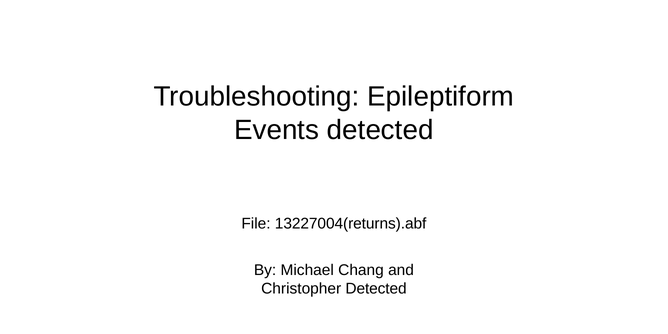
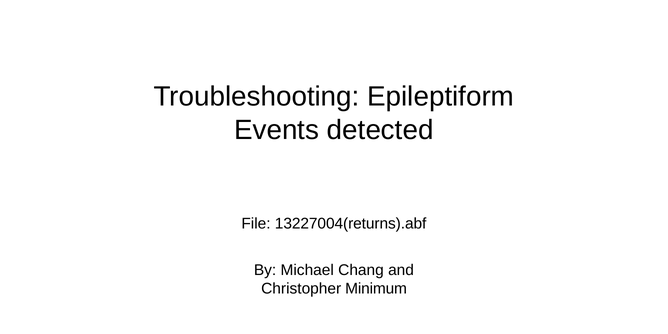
Christopher Detected: Detected -> Minimum (376, 289)
